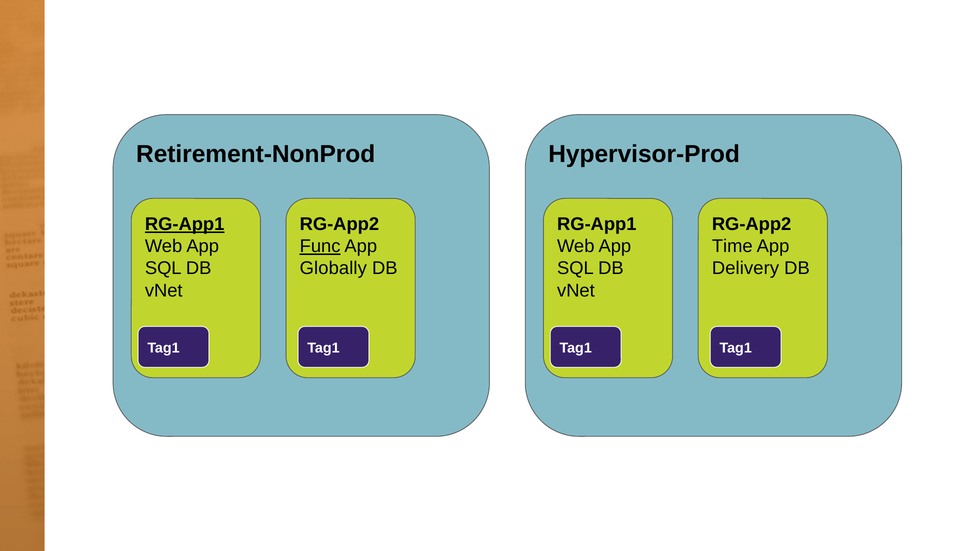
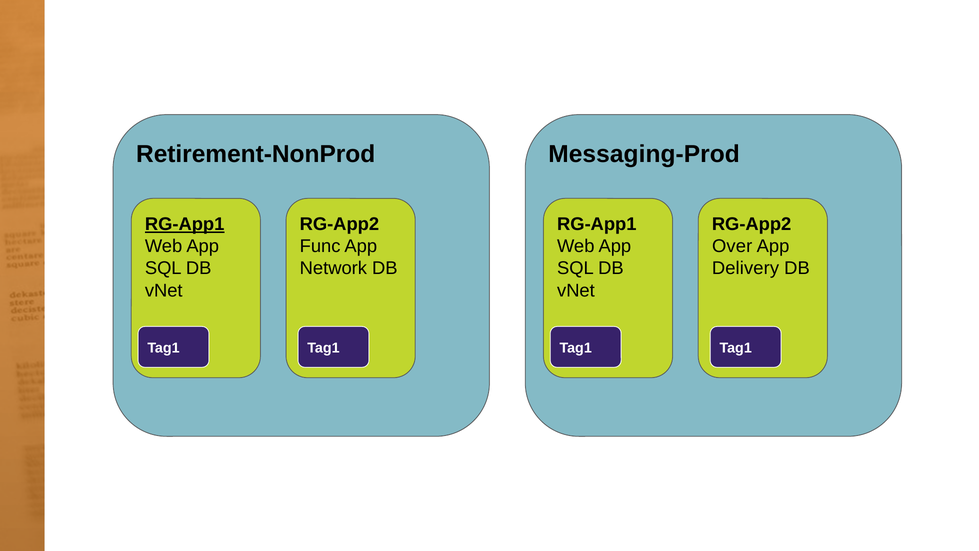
Hypervisor-Prod: Hypervisor-Prod -> Messaging-Prod (644, 154)
Func underline: present -> none (320, 246)
Time: Time -> Over (732, 246)
Globally: Globally -> Network (333, 268)
